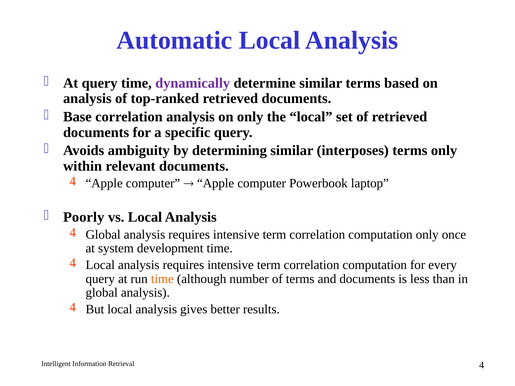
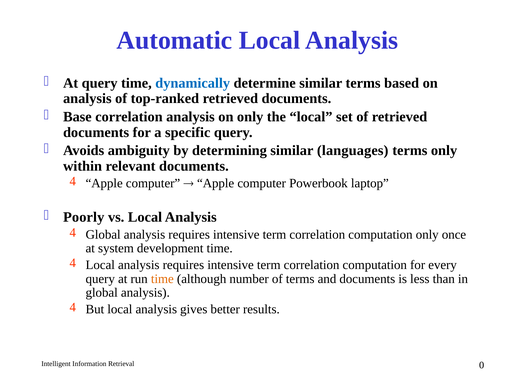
dynamically colour: purple -> blue (193, 83)
interposes: interposes -> languages (353, 151)
4: 4 -> 0 (482, 365)
